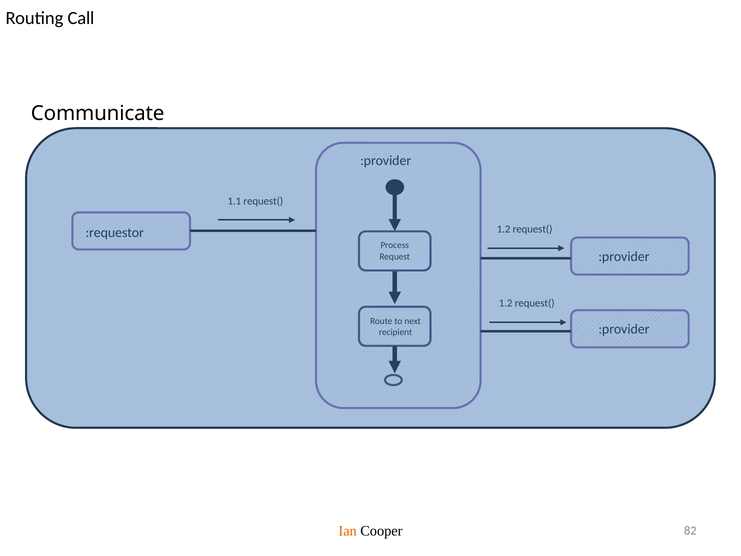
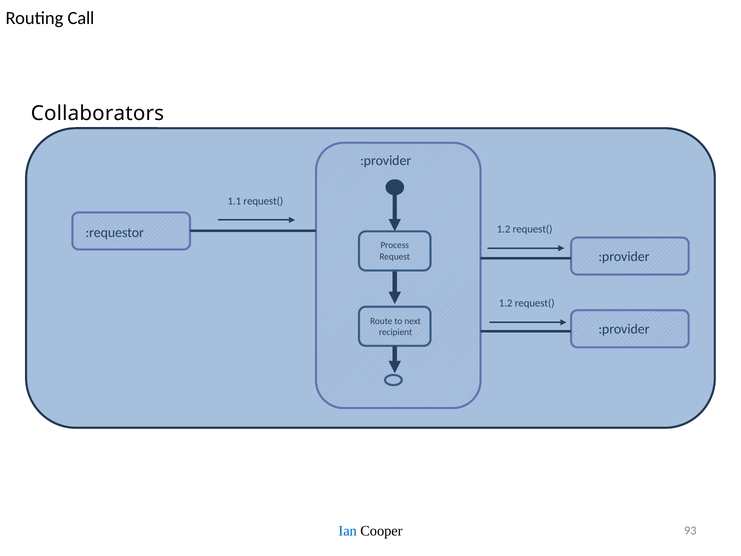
Communicate: Communicate -> Collaborators (97, 113)
Ian colour: orange -> blue (348, 531)
82: 82 -> 93 (690, 531)
